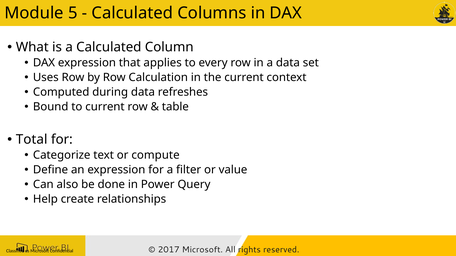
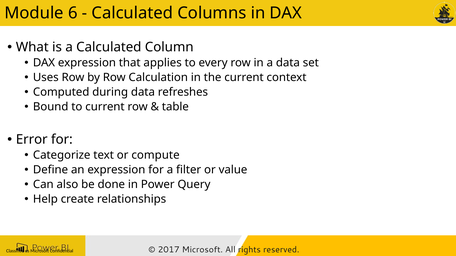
5: 5 -> 6 (73, 13)
Total: Total -> Error (32, 140)
